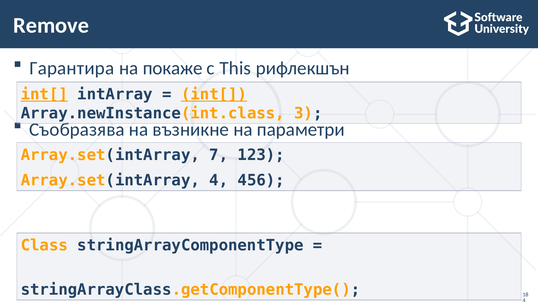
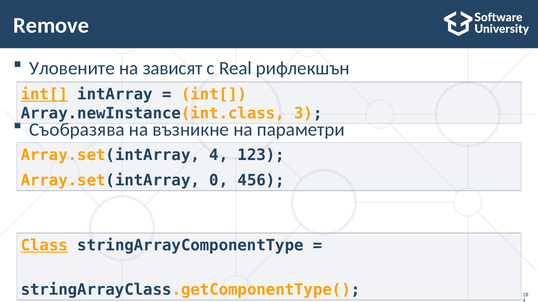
Гарантира: Гарантира -> Уловените (72, 68)
покаже: покаже -> зависят (173, 68)
This: This -> Real (235, 68)
int[ underline: present -> none (214, 95)
Array.set(intArray 7: 7 -> 4 (219, 155)
Array.set(intArray 4: 4 -> 0 (219, 181)
Class underline: none -> present (44, 246)
